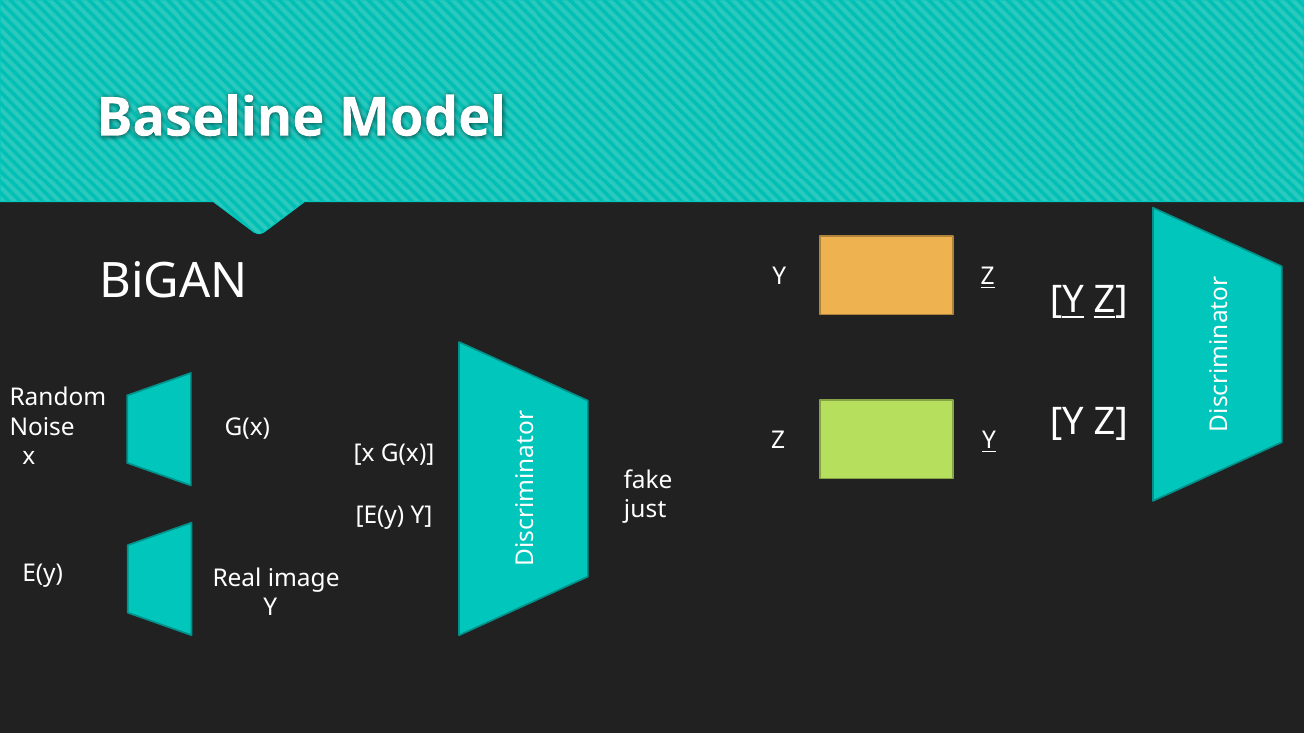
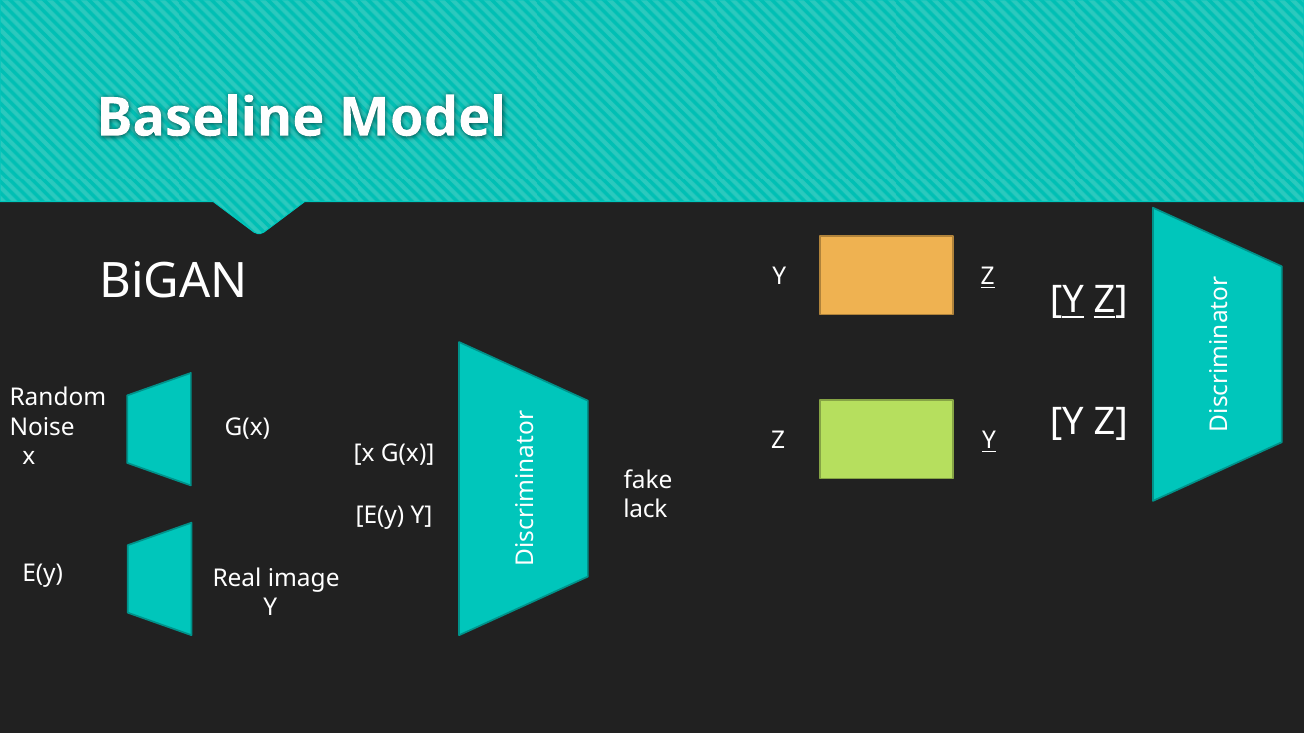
just: just -> lack (645, 510)
